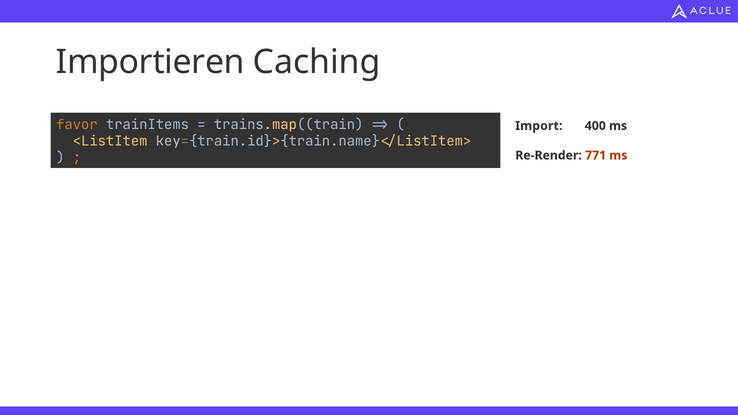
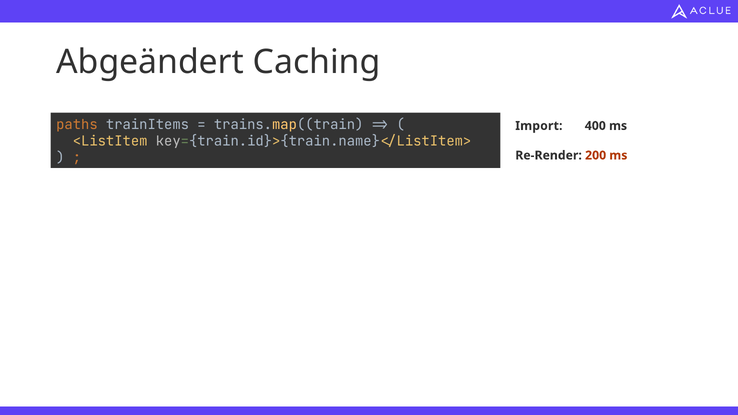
Importieren: Importieren -> Abgeändert (150, 62)
favor: favor -> paths (77, 125)
771: 771 -> 200 (596, 155)
